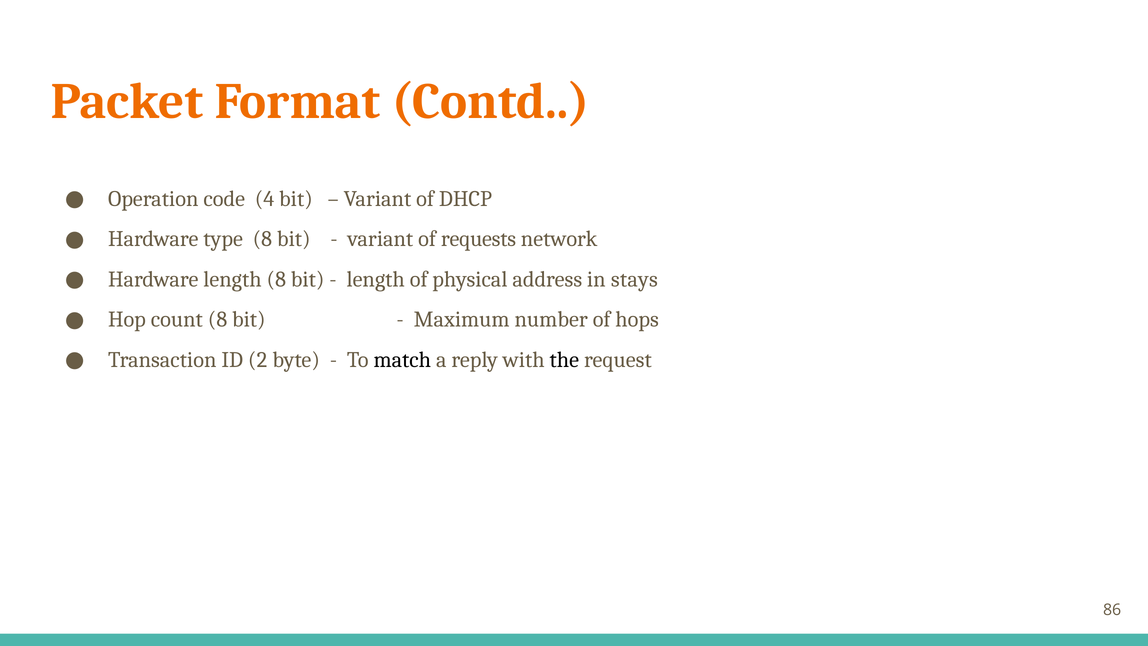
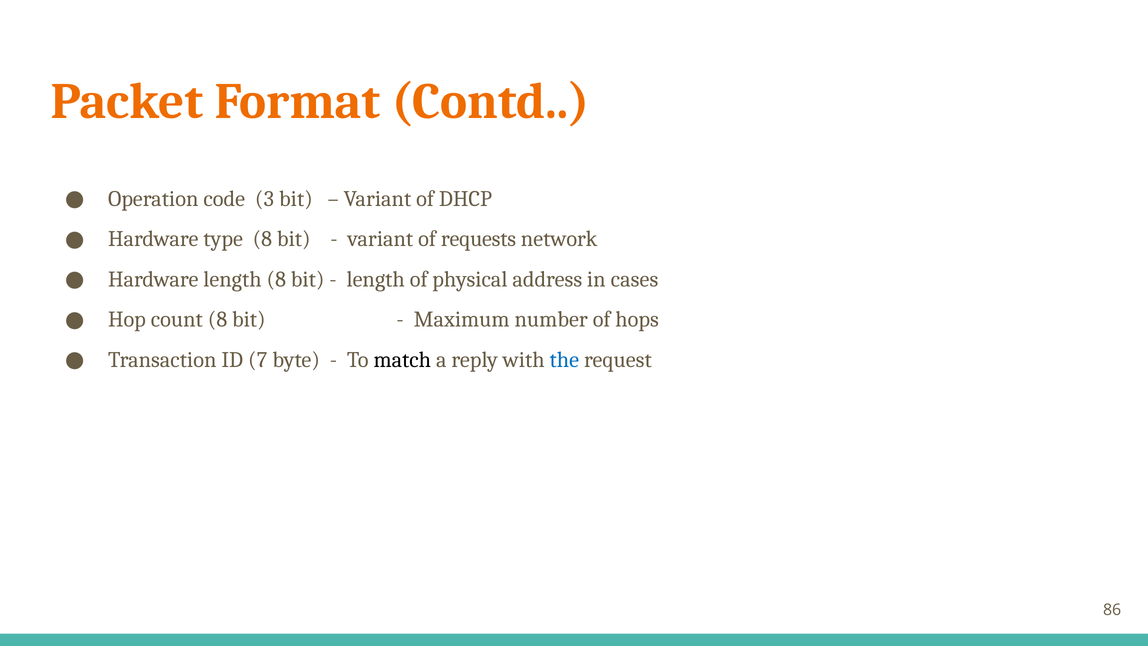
4: 4 -> 3 (264, 199)
stays: stays -> cases (634, 279)
2: 2 -> 7 (258, 360)
the colour: black -> blue (564, 360)
